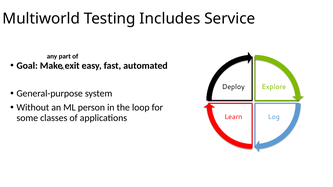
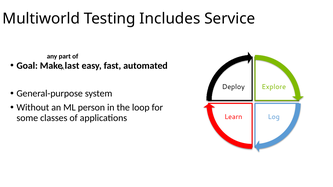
exit: exit -> last (72, 66)
